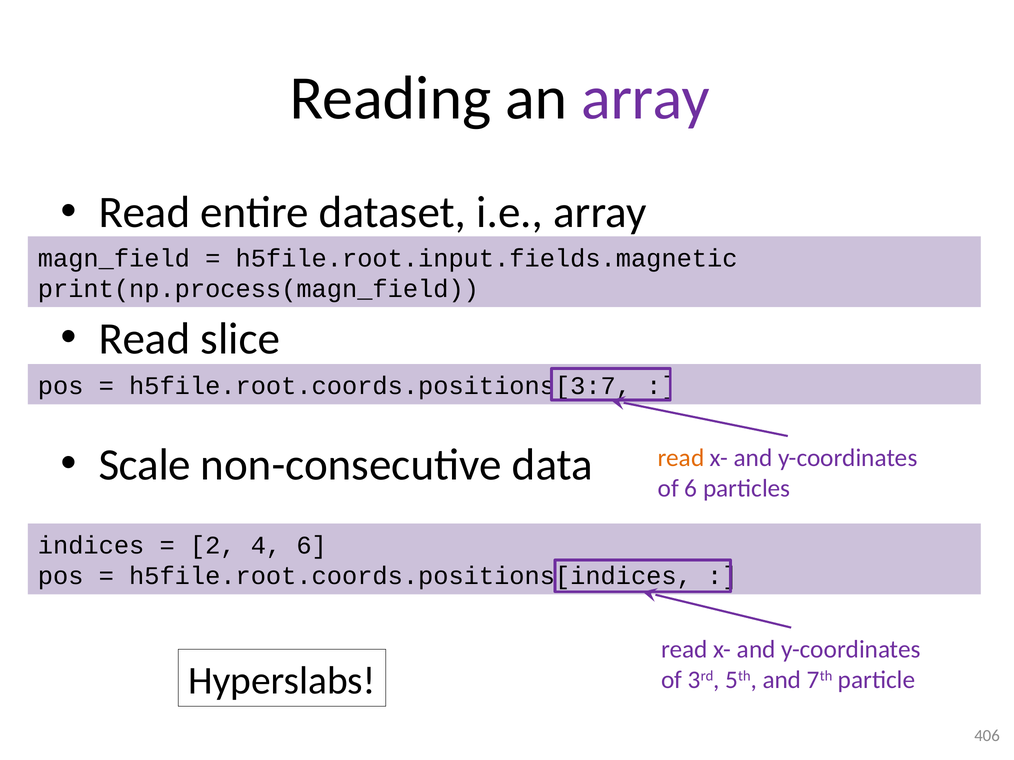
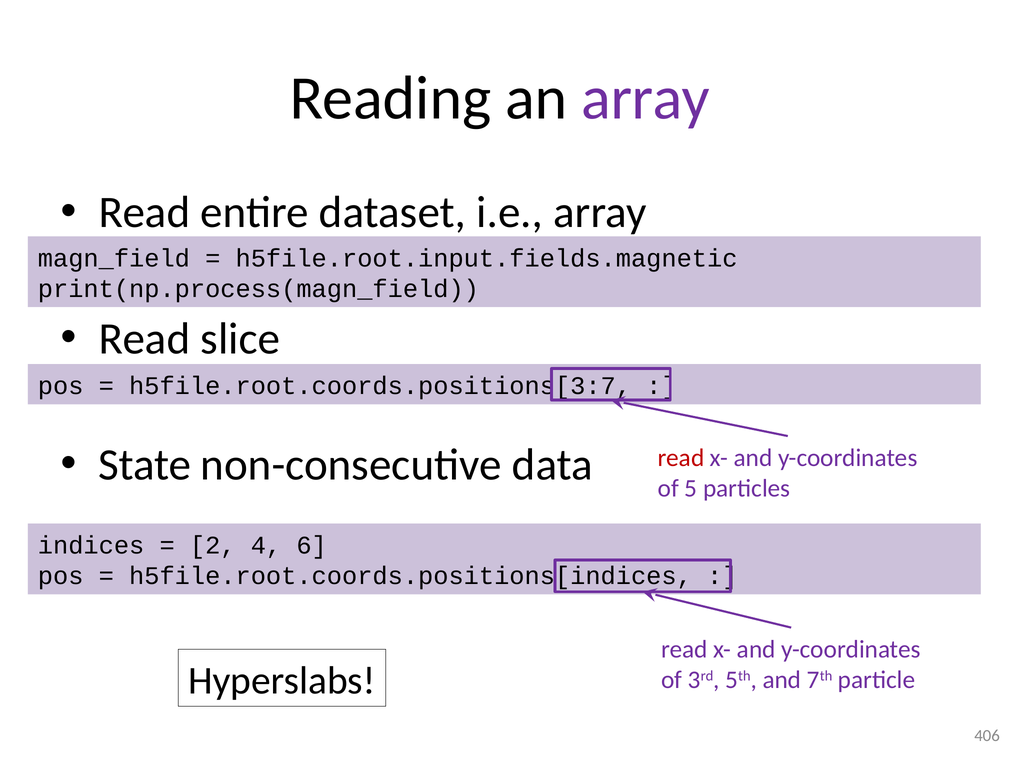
Scale: Scale -> State (145, 465)
read colour: orange -> red (681, 458)
of 6: 6 -> 5 (691, 489)
